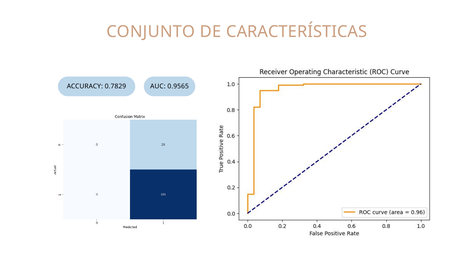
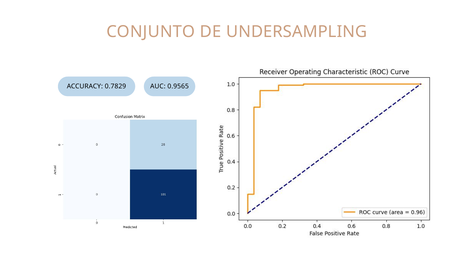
CARACTERÍSTICAS: CARACTERÍSTICAS -> UNDERSAMPLING (297, 32)
